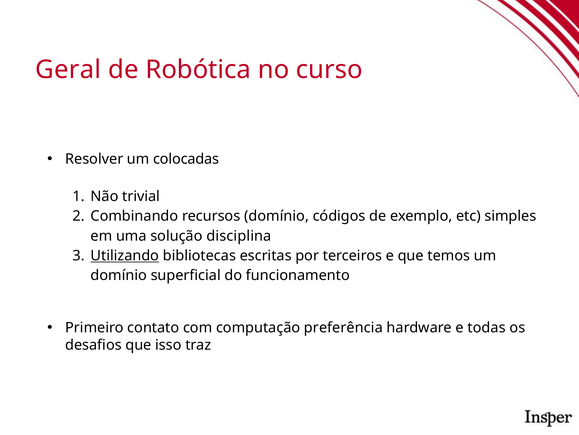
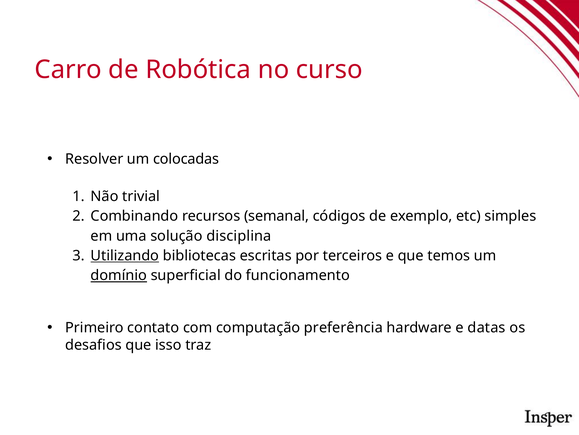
Geral: Geral -> Carro (68, 70)
recursos domínio: domínio -> semanal (277, 216)
domínio underline: none -> present (119, 275)
todas: todas -> datas (487, 327)
